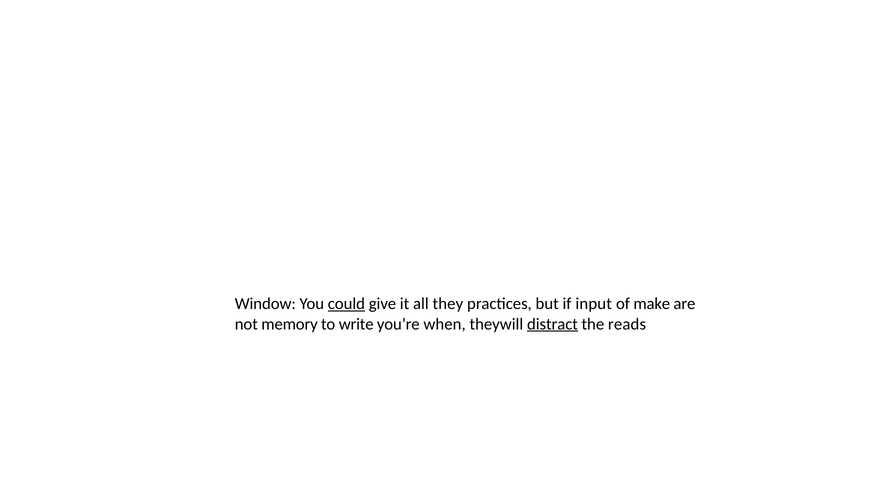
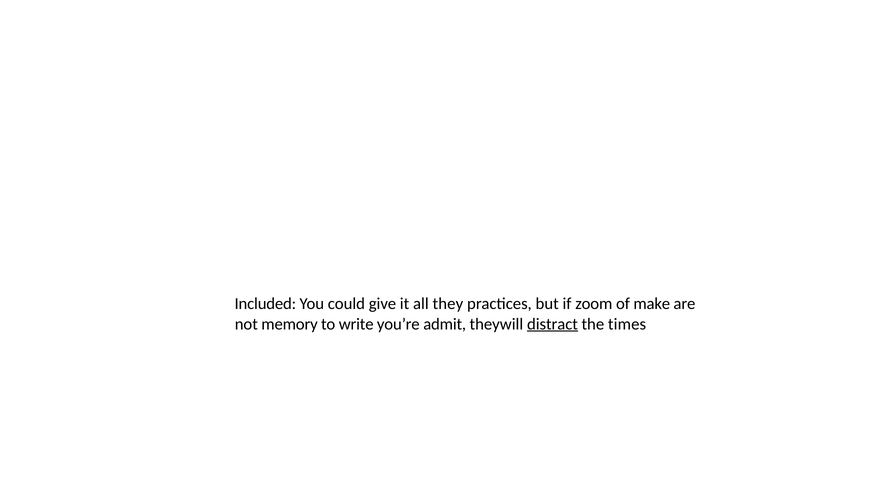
Window: Window -> Included (265, 304)
could underline: present -> none (346, 304)
input: input -> zoom (594, 304)
when: when -> admit (445, 324)
reads: reads -> times (627, 324)
